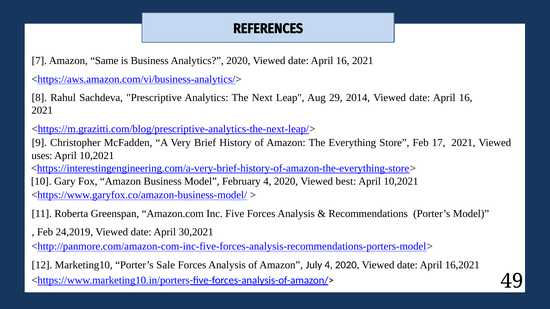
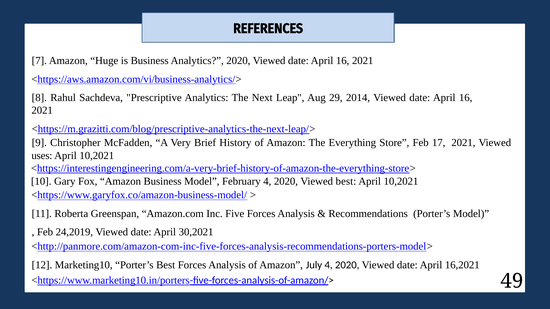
Same: Same -> Huge (104, 61)
Porter’s Sale: Sale -> Best (166, 265)
